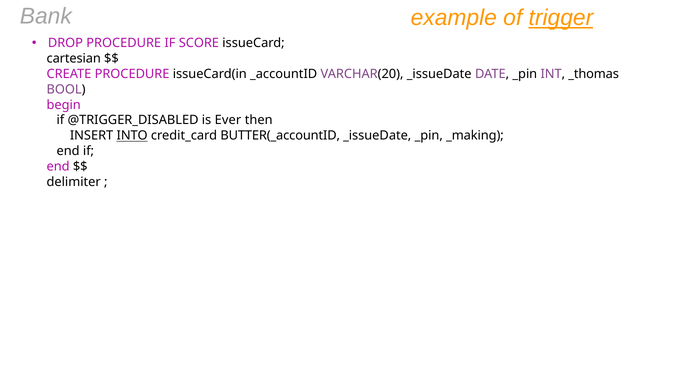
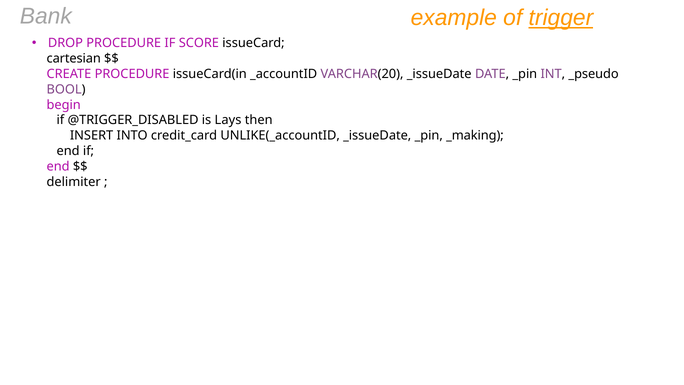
_thomas: _thomas -> _pseudo (594, 74)
Ever: Ever -> Lays (228, 120)
INTO underline: present -> none (132, 136)
BUTTER(_accountID: BUTTER(_accountID -> UNLIKE(_accountID (280, 136)
